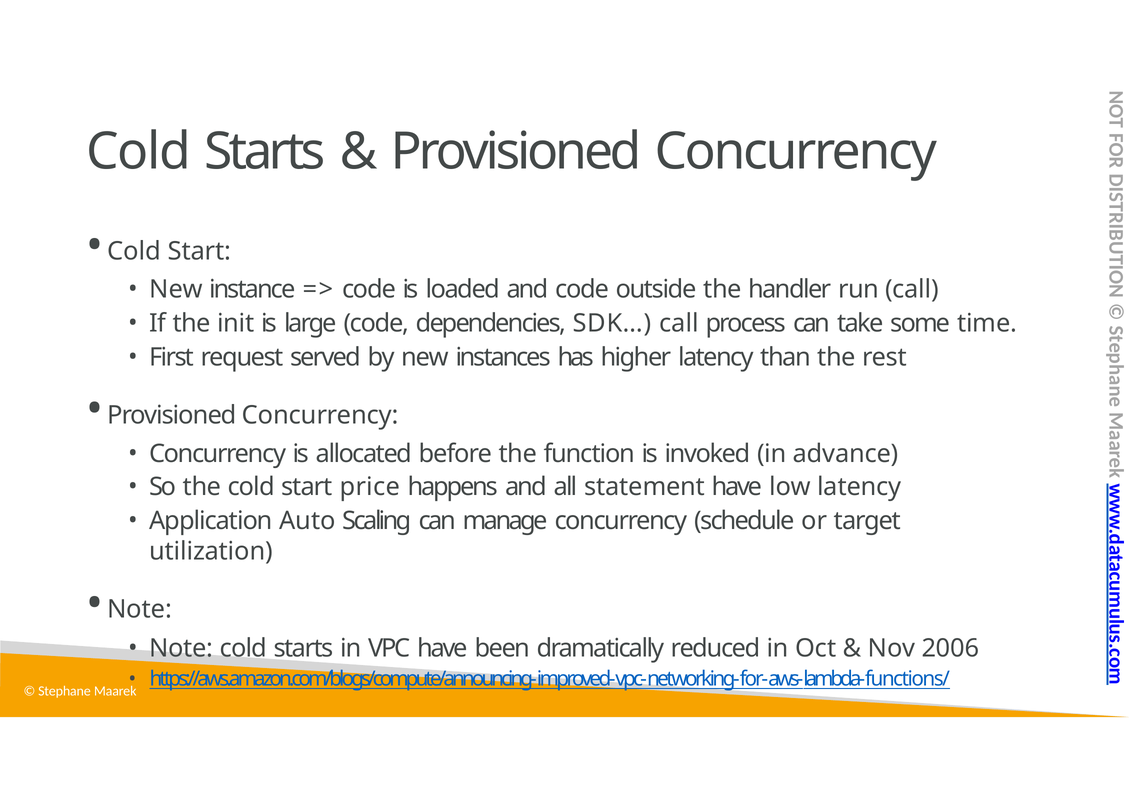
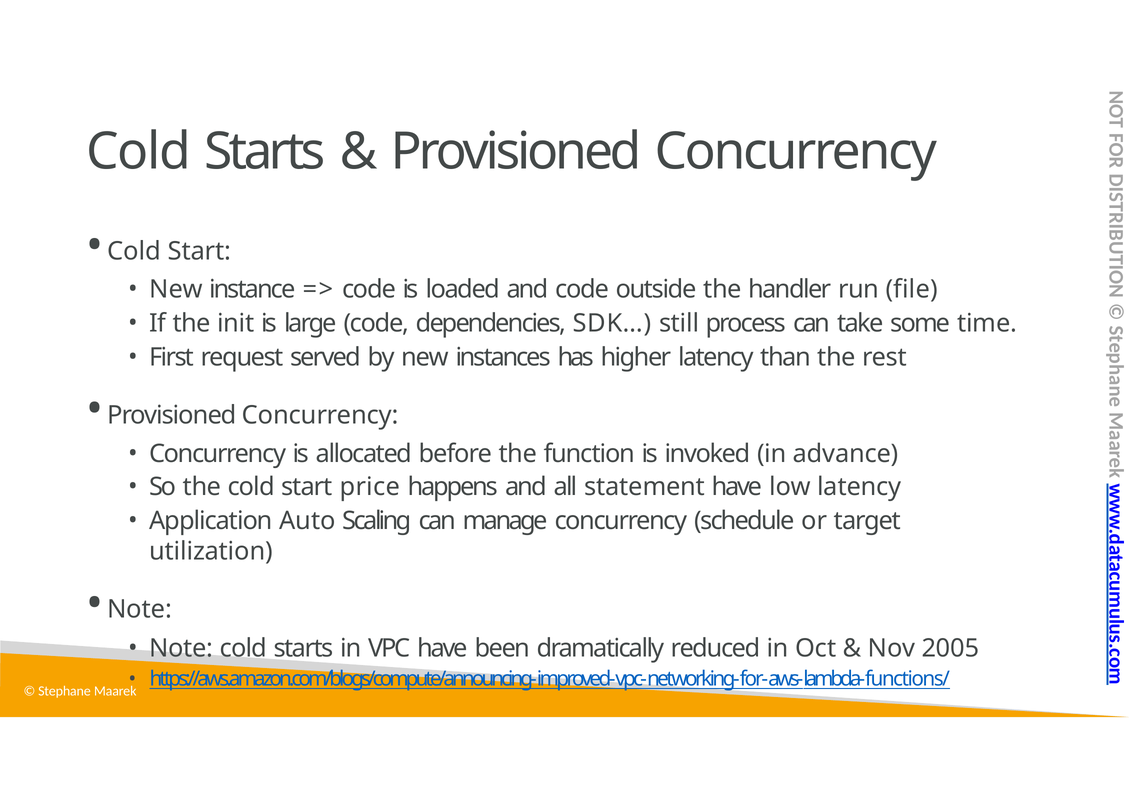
run call: call -> file (912, 289)
SDK… call: call -> still (679, 323)
2006: 2006 -> 2005 (950, 648)
